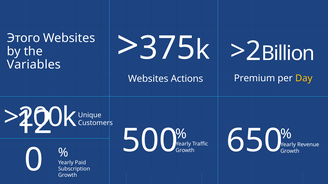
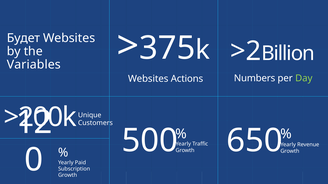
Этого: Этого -> Будет (24, 38)
Premium: Premium -> Numbers (255, 78)
Day colour: yellow -> light green (304, 78)
